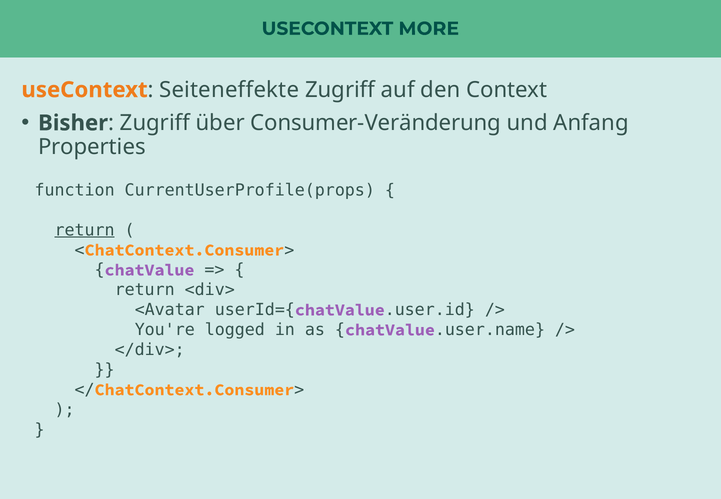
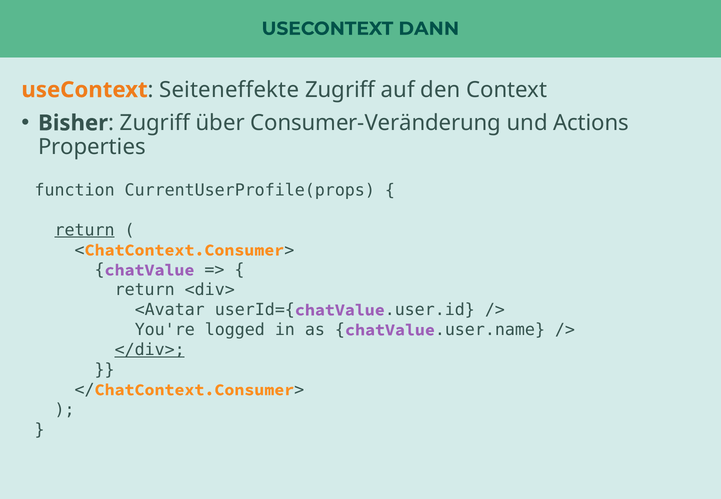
MORE: MORE -> DANN (429, 29)
Anfang: Anfang -> Actions (591, 123)
</div> underline: none -> present (150, 350)
